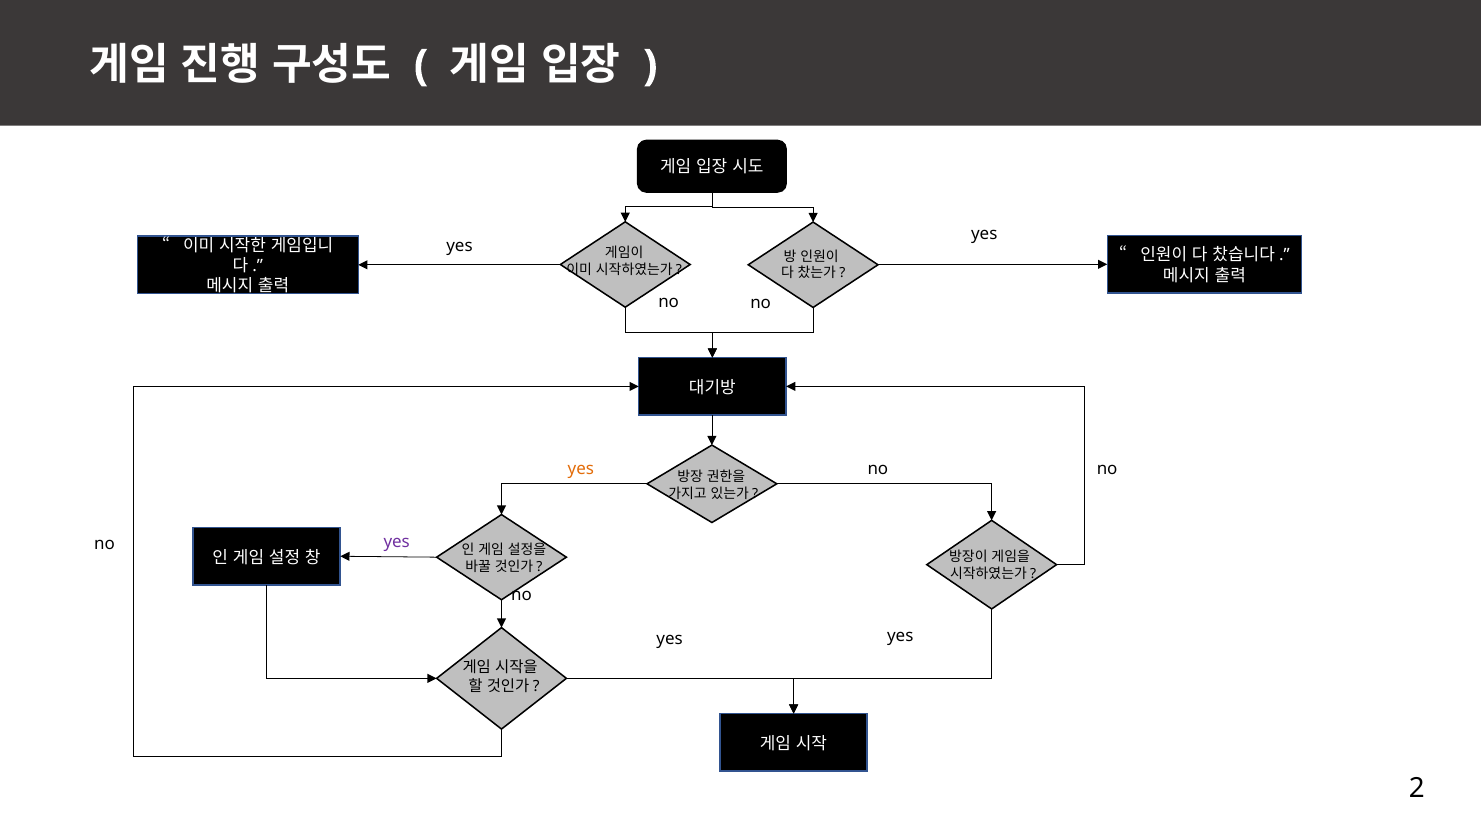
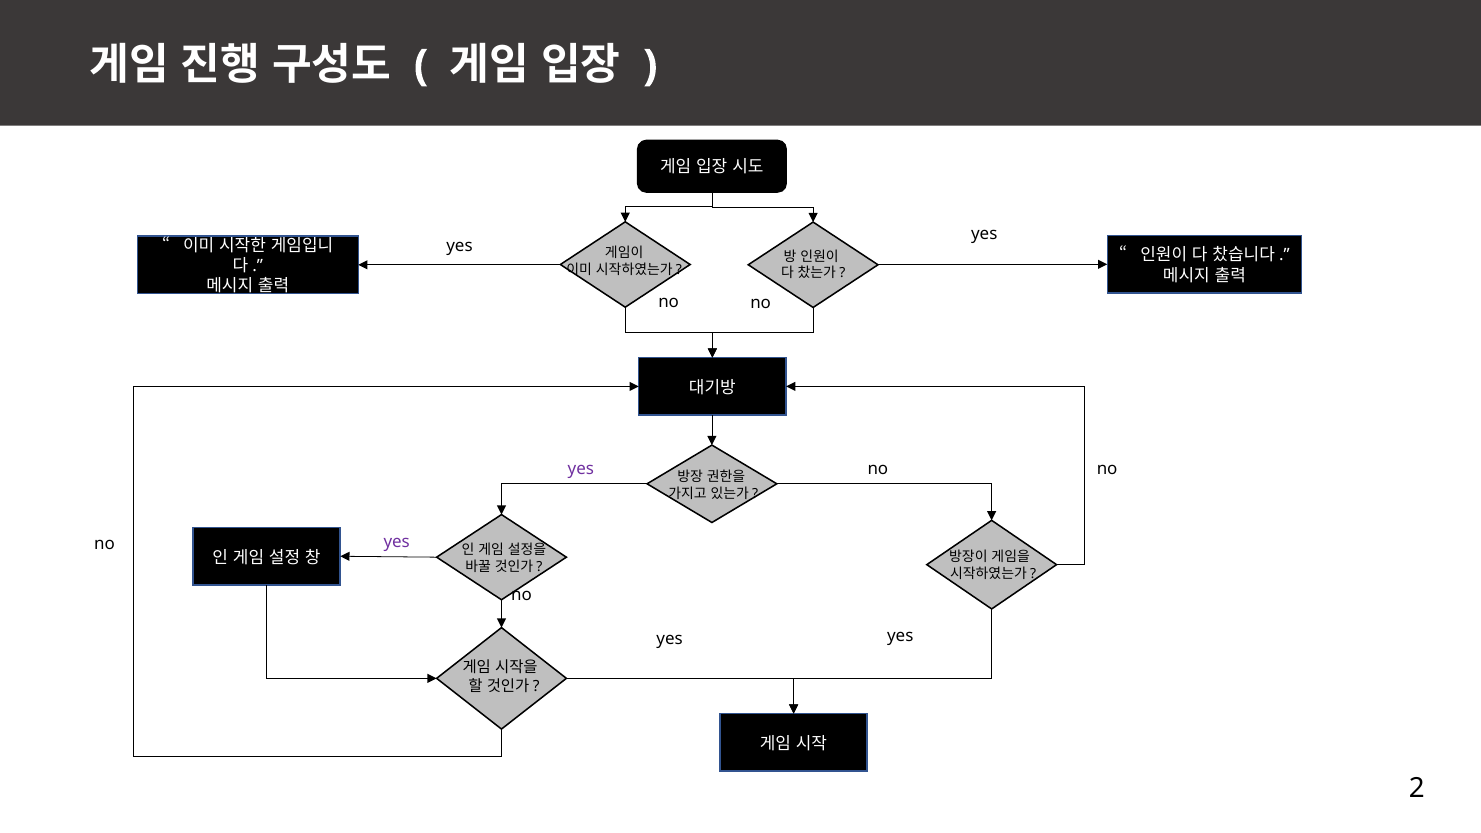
yes colour: orange -> purple (581, 469)
